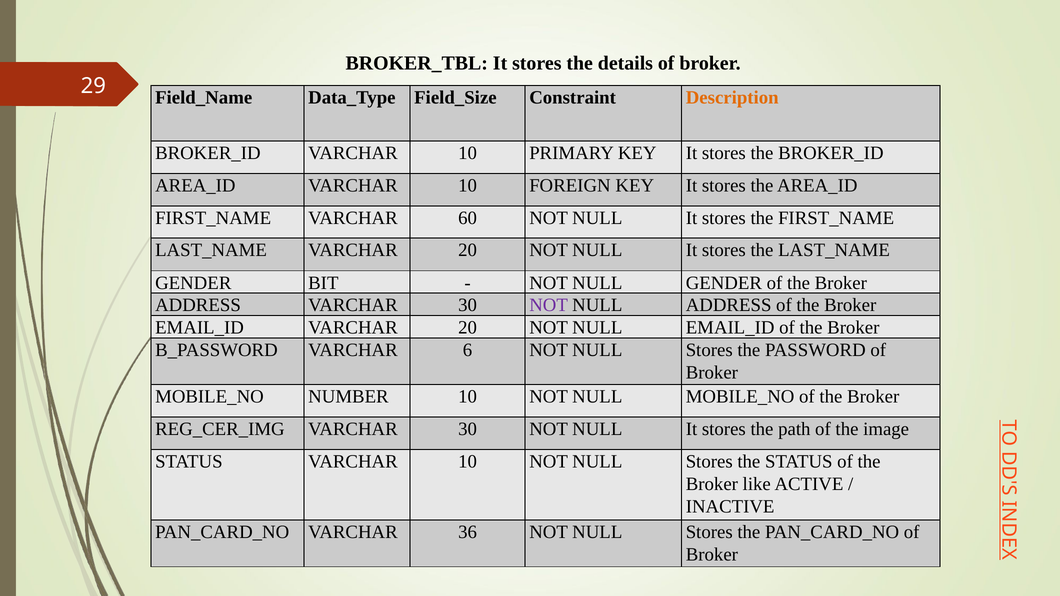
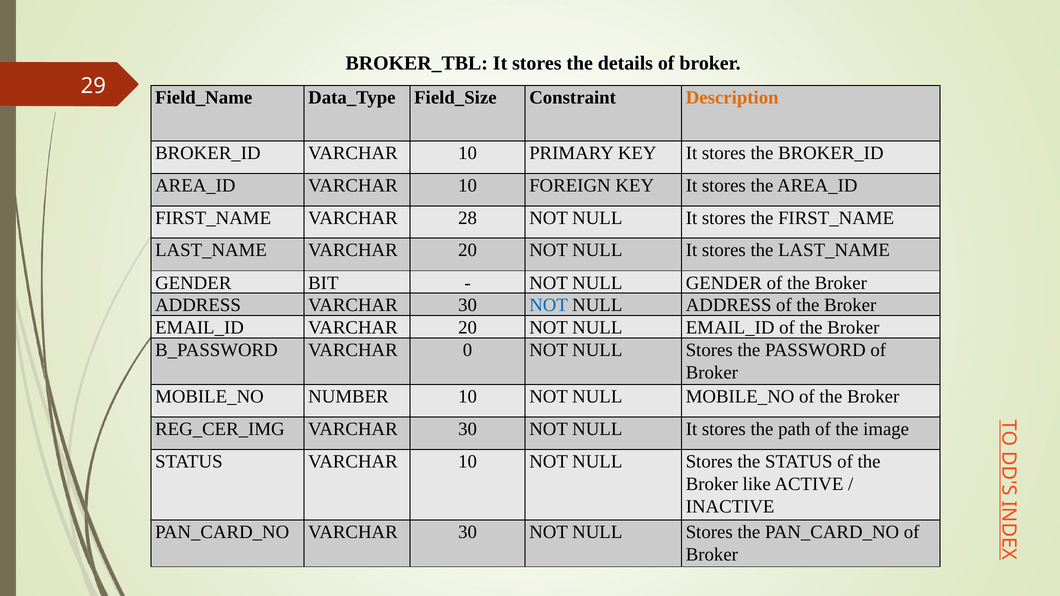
60: 60 -> 28 (468, 218)
NOT colour: purple -> blue (549, 305)
6: 6 -> 0 (468, 350)
36: 36 -> 30 (468, 532)
